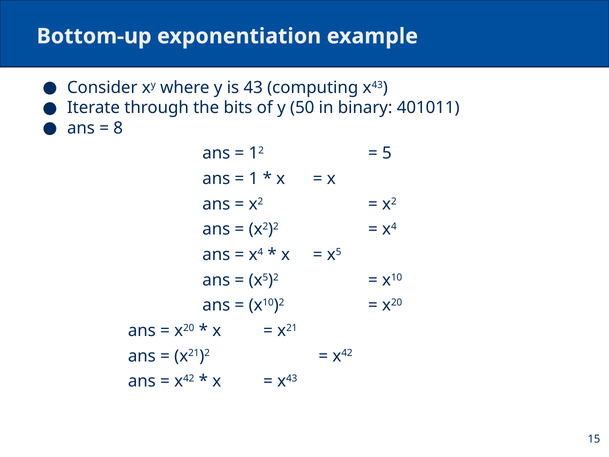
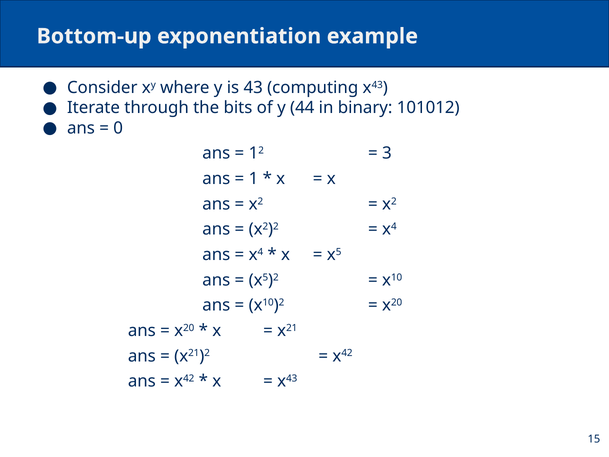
50: 50 -> 44 (302, 108)
401011: 401011 -> 101012 (428, 108)
8: 8 -> 0 (118, 128)
5: 5 -> 3 (387, 153)
